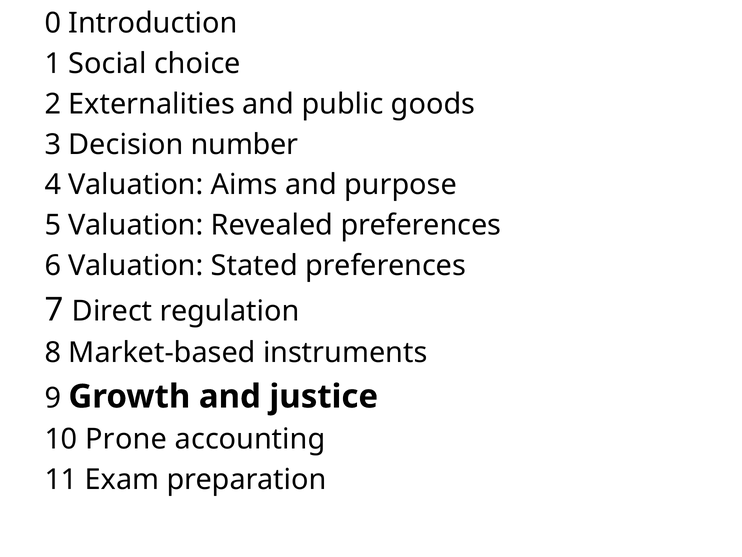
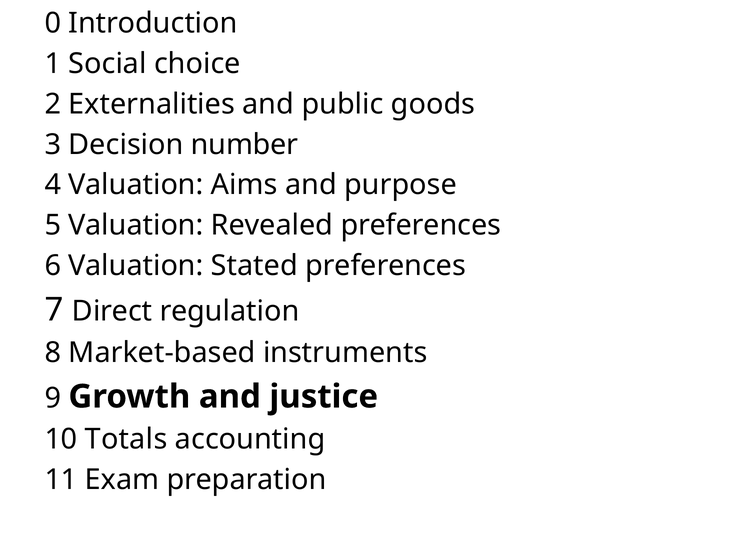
Prone: Prone -> Totals (126, 439)
